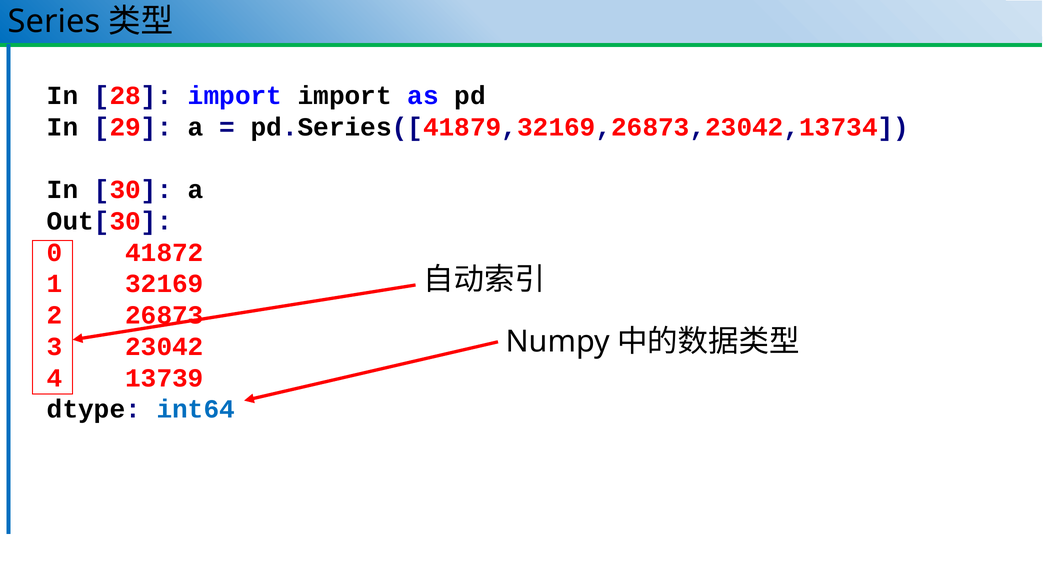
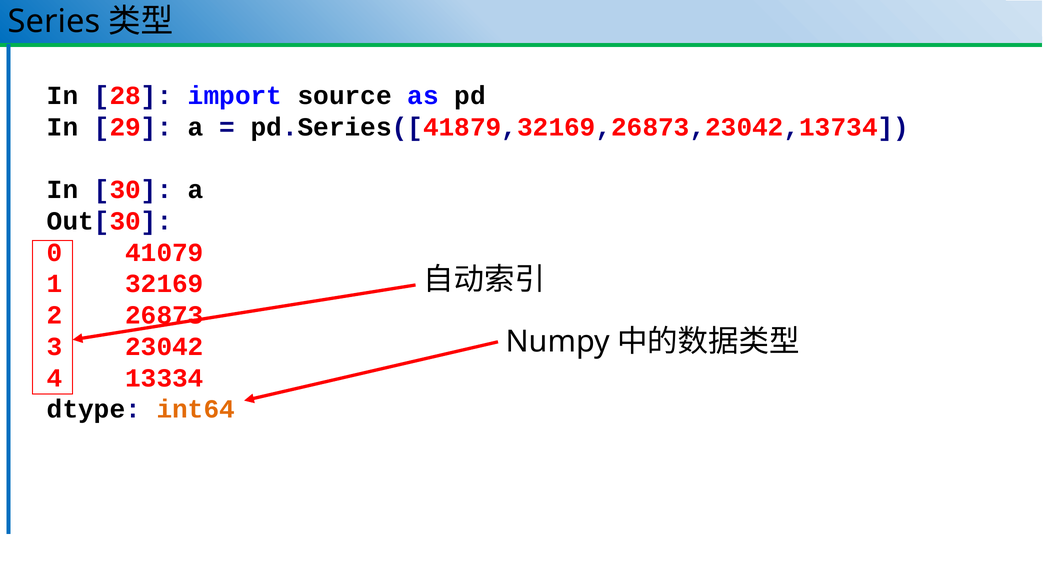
import import: import -> source (345, 96)
41872: 41872 -> 41079 (164, 252)
13739: 13739 -> 13334 (164, 378)
int64 colour: blue -> orange (196, 409)
